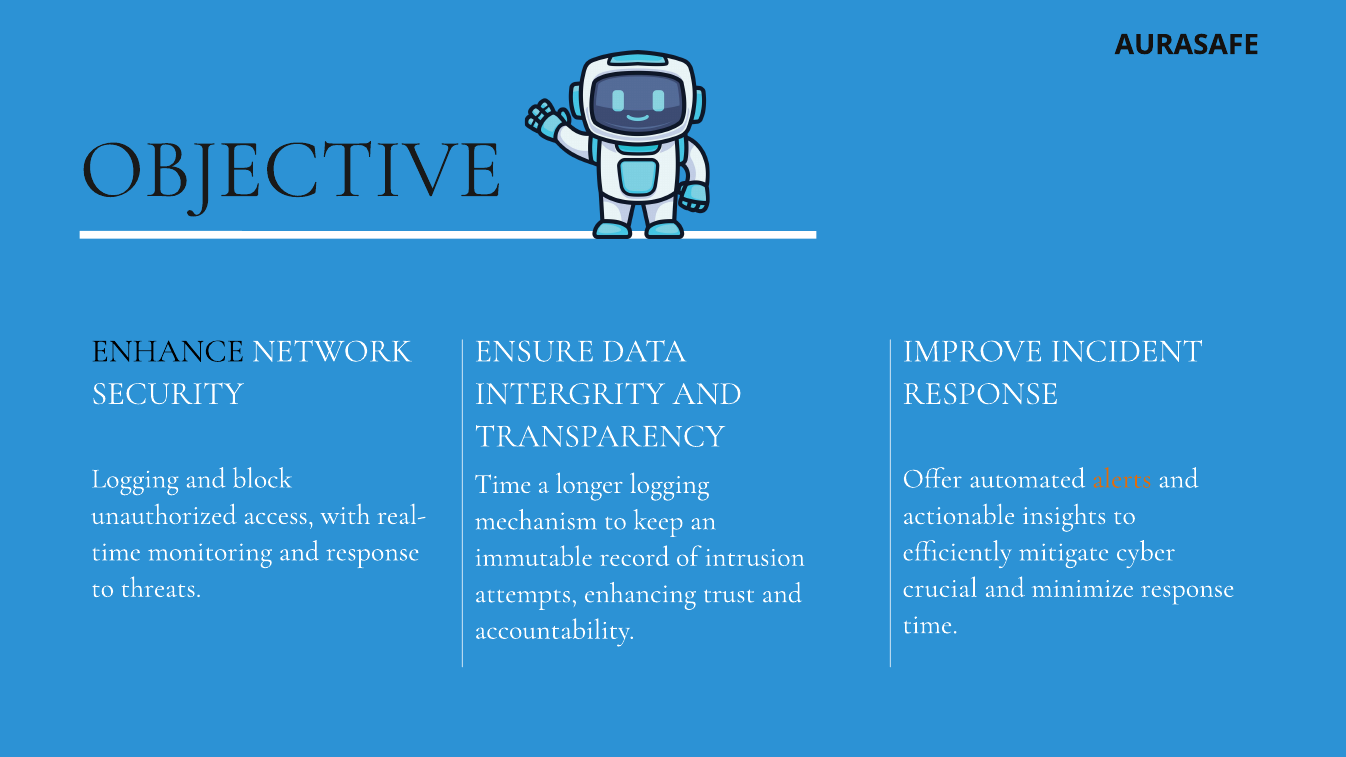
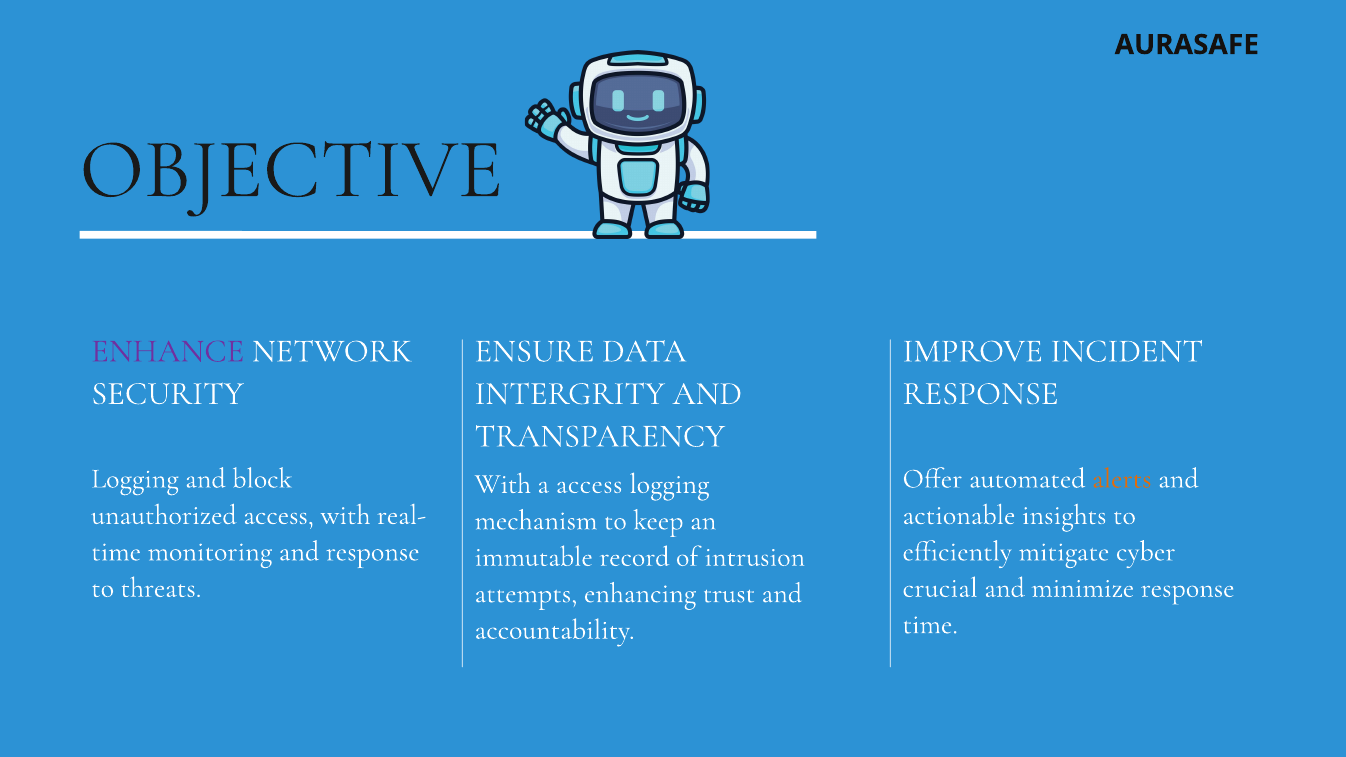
ENHANCE colour: black -> purple (168, 351)
Time: Time -> With (503, 484)
a longer: longer -> access (589, 484)
